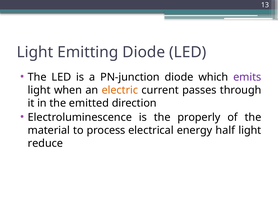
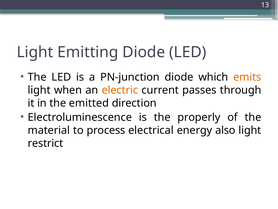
emits colour: purple -> orange (247, 77)
half: half -> also (225, 130)
reduce: reduce -> restrict (45, 143)
